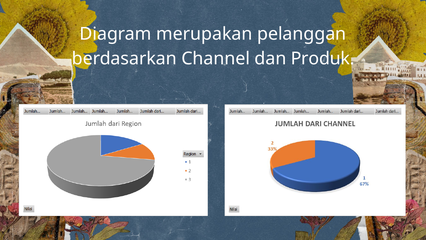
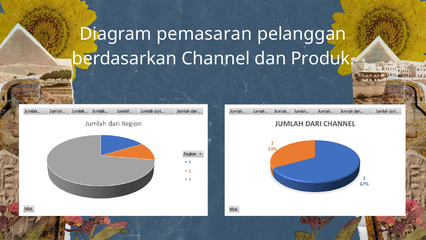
merupakan: merupakan -> pemasaran (204, 34)
